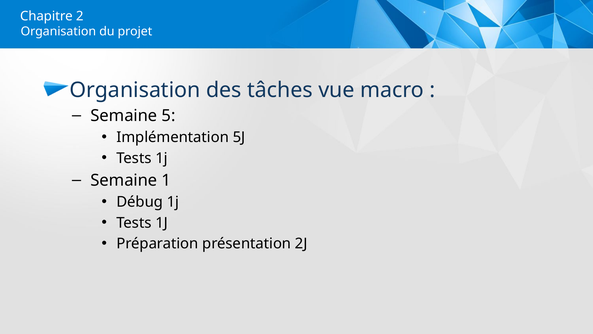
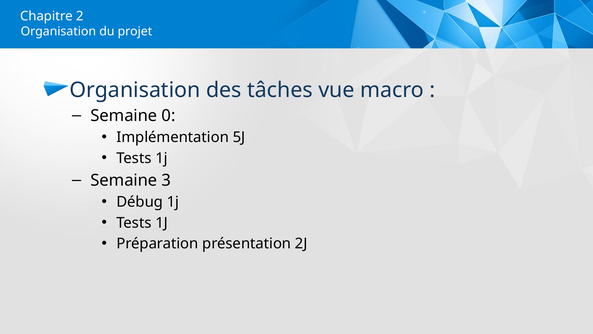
5: 5 -> 0 (169, 116)
1: 1 -> 3 (166, 180)
